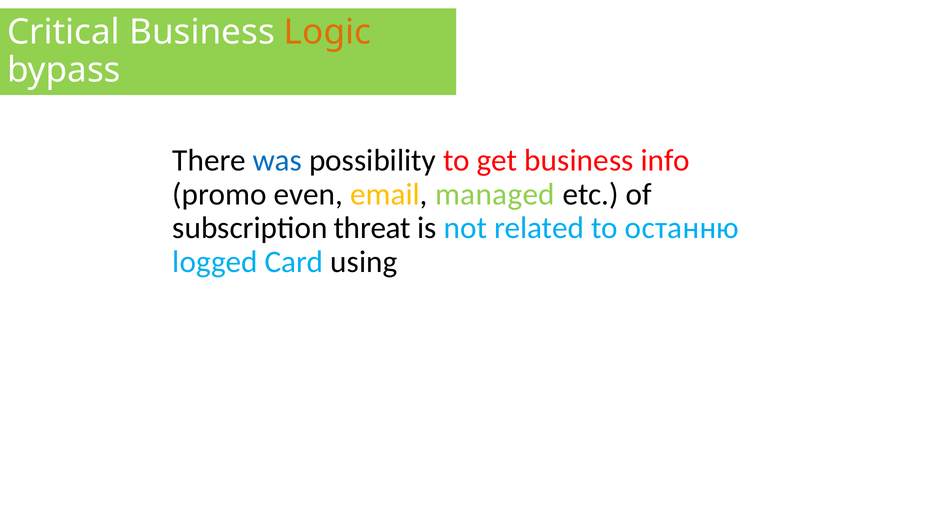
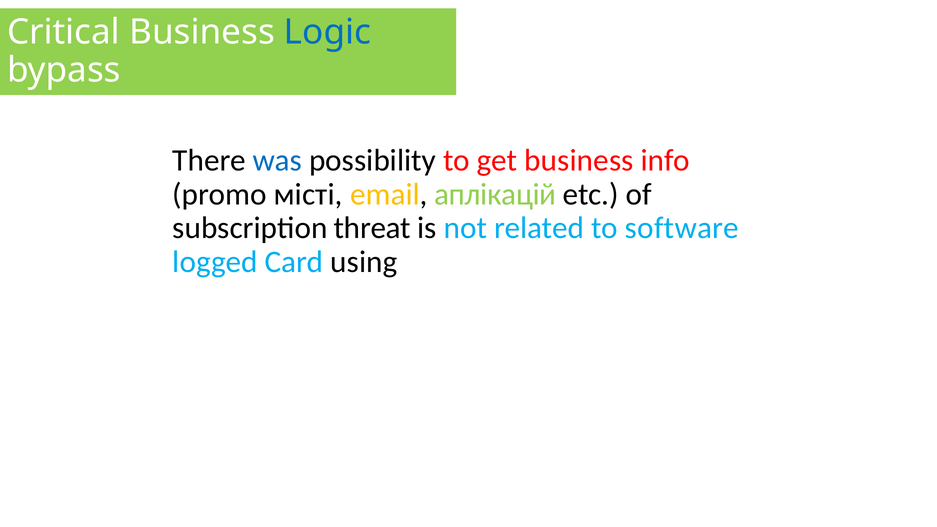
Logic colour: orange -> blue (328, 32)
even: even -> місті (308, 194)
managed: managed -> аплікацій (495, 194)
останню: останню -> software (682, 228)
